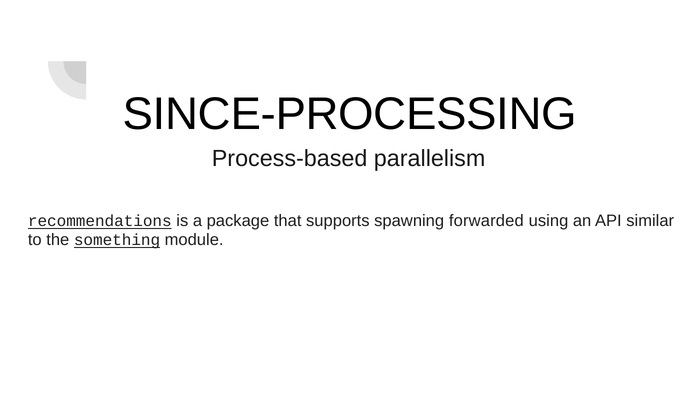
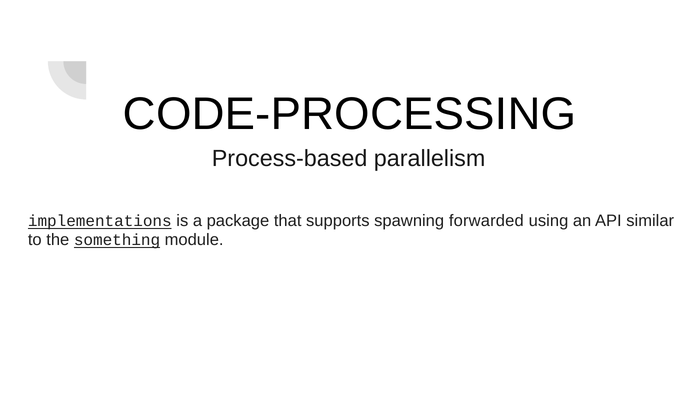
SINCE-PROCESSING: SINCE-PROCESSING -> CODE-PROCESSING (350, 114)
recommendations: recommendations -> implementations (100, 221)
